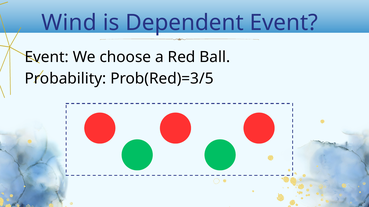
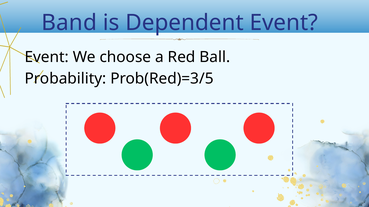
Wind: Wind -> Band (69, 23)
